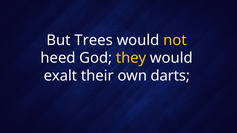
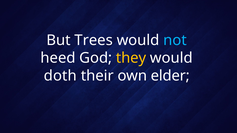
not colour: yellow -> light blue (175, 40)
exalt: exalt -> doth (60, 76)
darts: darts -> elder (170, 76)
